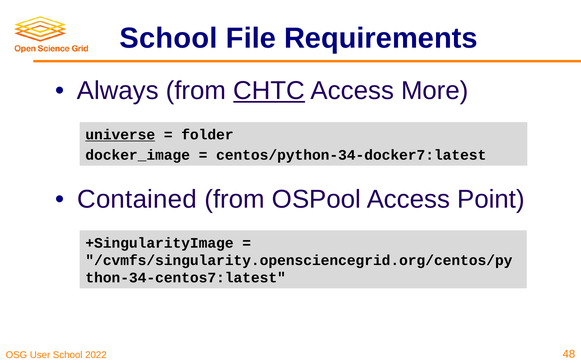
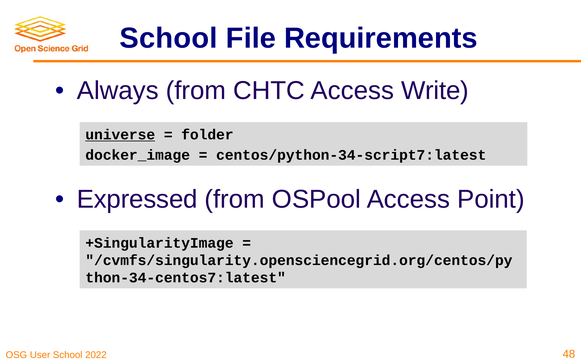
CHTC underline: present -> none (269, 91)
More: More -> Write (435, 91)
centos/python-34-docker7:latest: centos/python-34-docker7:latest -> centos/python-34-script7:latest (351, 155)
Contained: Contained -> Expressed (137, 199)
